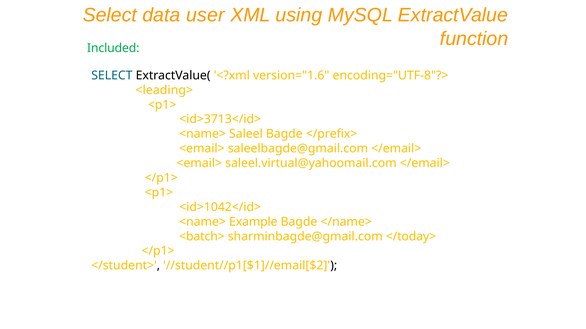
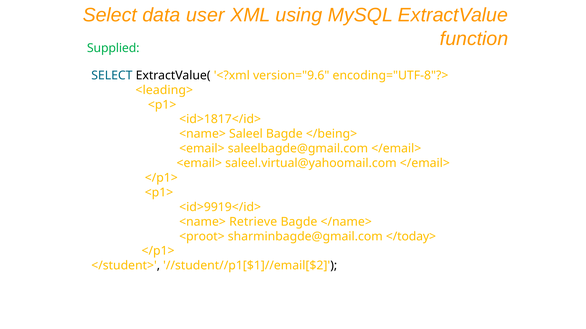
Included: Included -> Supplied (113, 48)
version="1.6: version="1.6 -> version="9.6 (291, 76)
<id>3713</id>: <id>3713</id> -> <id>1817</id> (220, 120)
</prefix>: </prefix> -> </being> (332, 134)
<id>1042</id>: <id>1042</id> -> <id>9919</id> (220, 207)
Example: Example -> Retrieve (253, 222)
<batch>: <batch> -> <proot> (202, 237)
